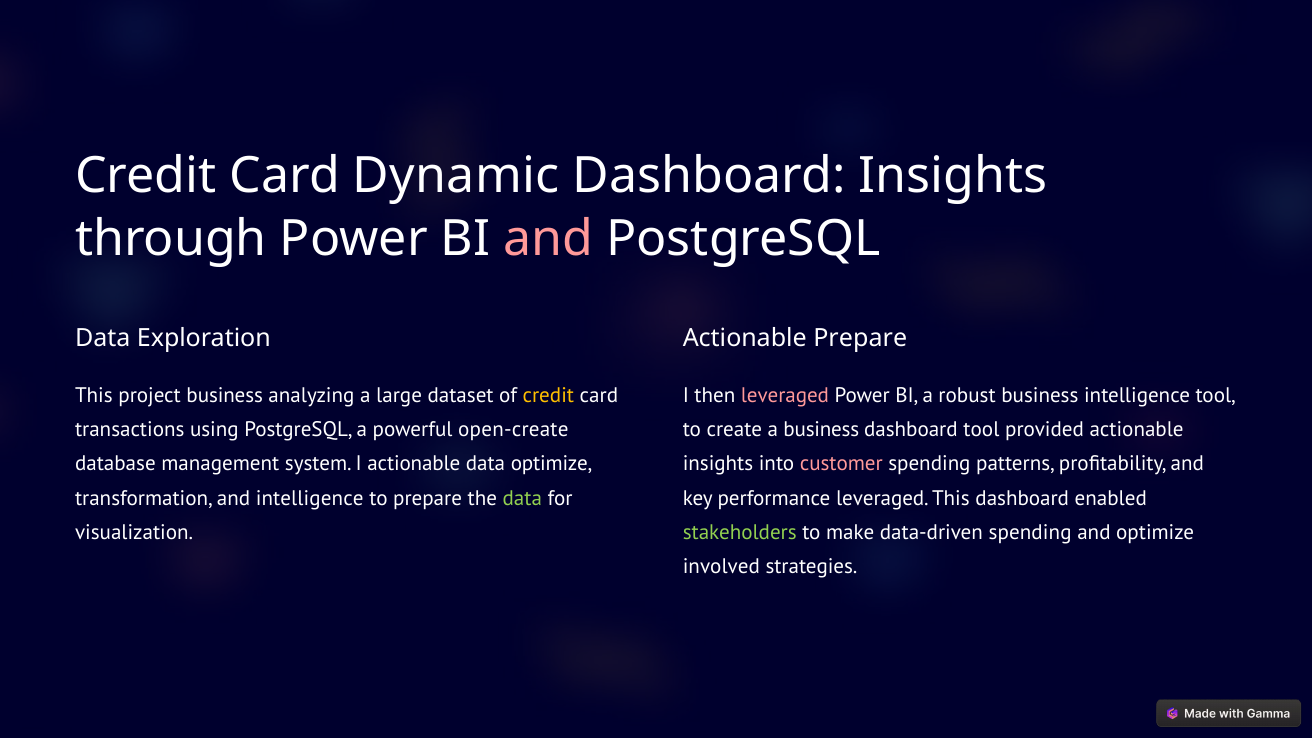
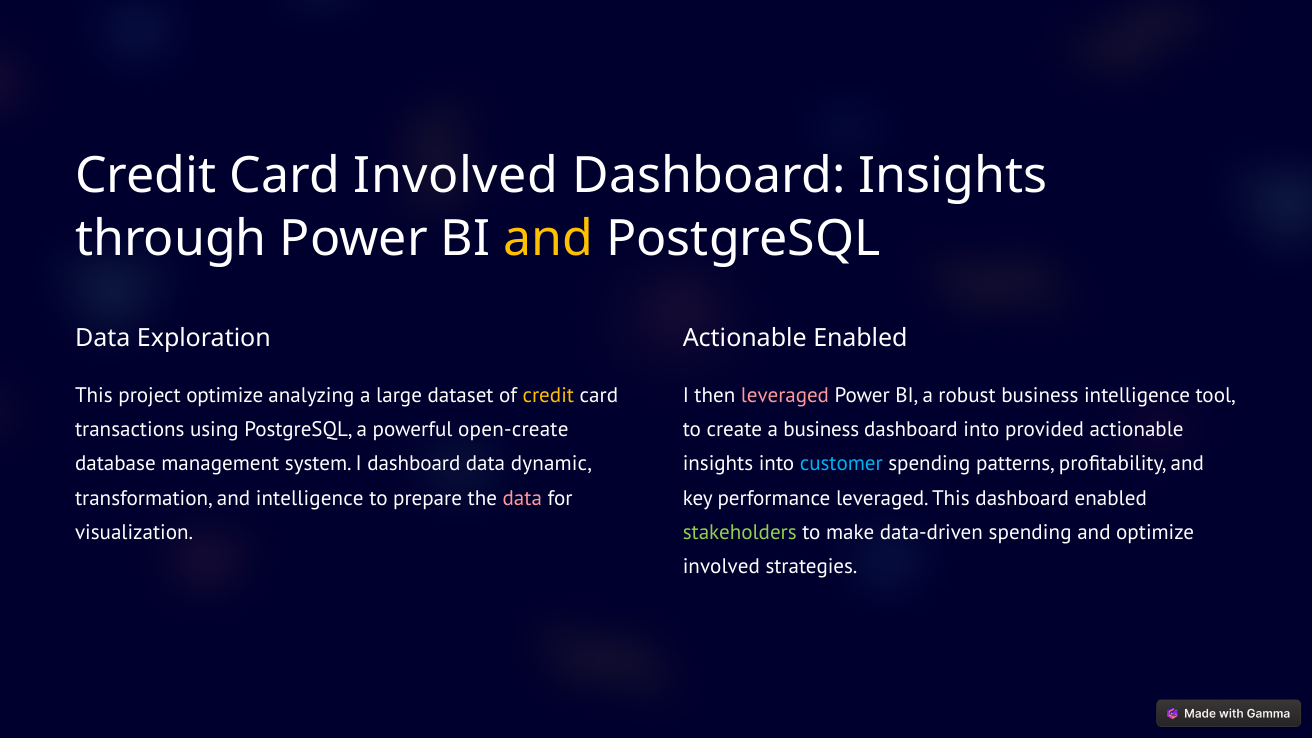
Card Dynamic: Dynamic -> Involved (456, 176)
and colour: pink -> yellow (548, 239)
Actionable Prepare: Prepare -> Enabled (860, 338)
project business: business -> optimize (225, 396)
dashboard tool: tool -> into (981, 430)
I actionable: actionable -> dashboard (414, 464)
data optimize: optimize -> dynamic (551, 464)
customer colour: pink -> light blue (841, 464)
data colour: light green -> pink (522, 498)
